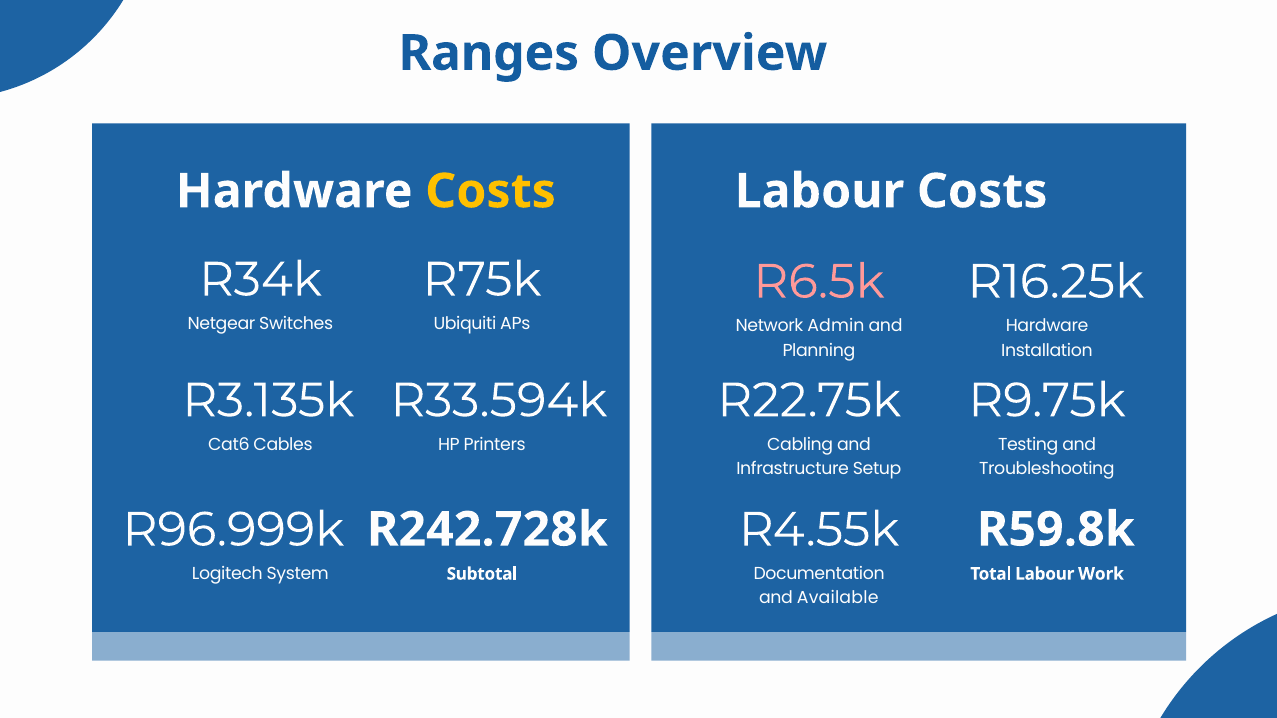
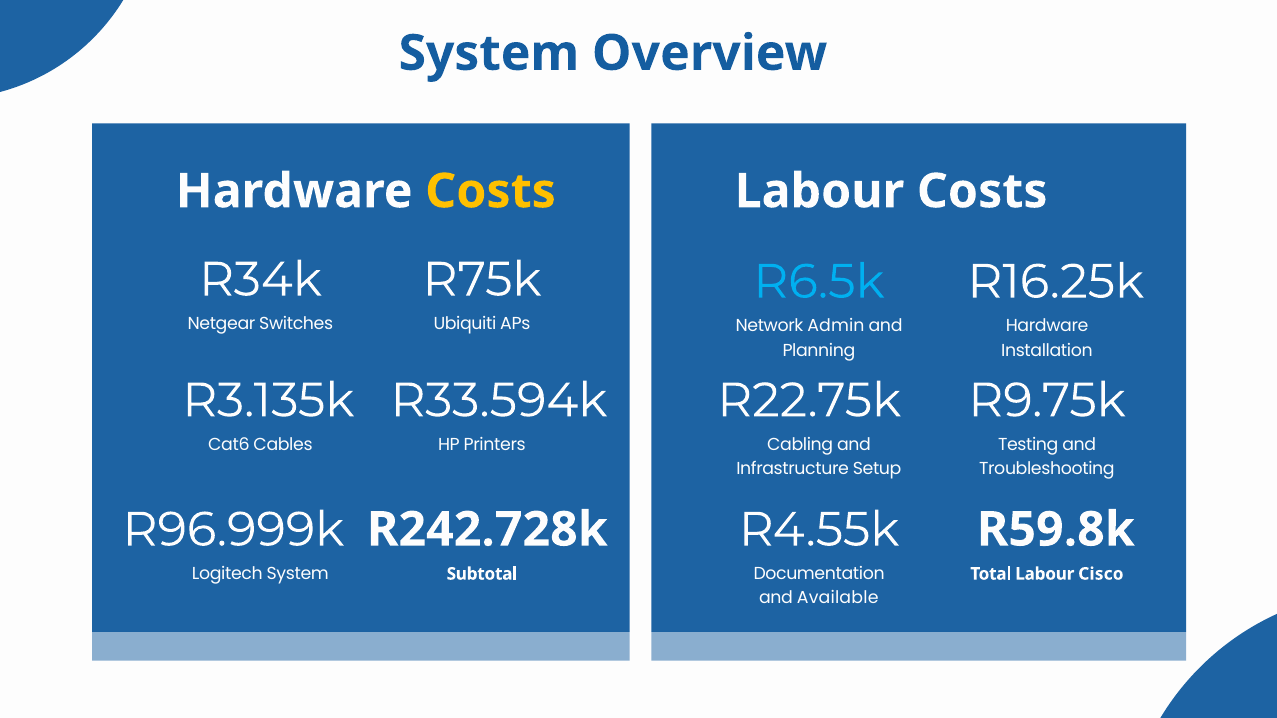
Ranges: Ranges -> System (489, 53)
R6.5k colour: pink -> light blue (819, 282)
Work: Work -> Cisco (1101, 574)
